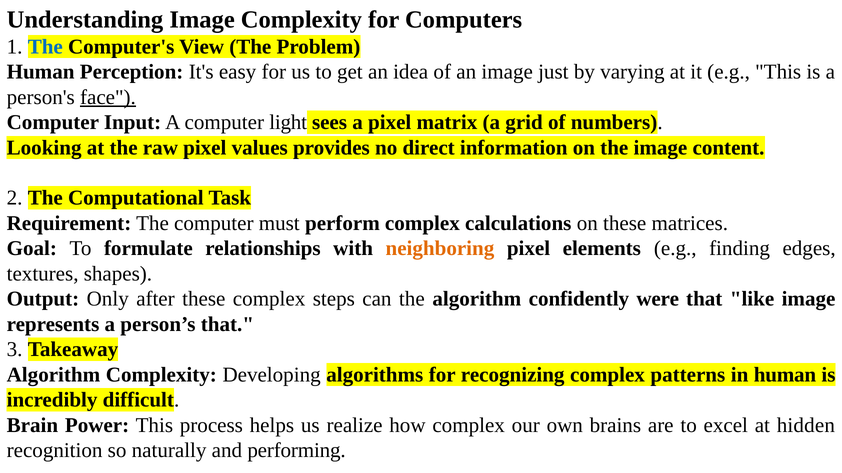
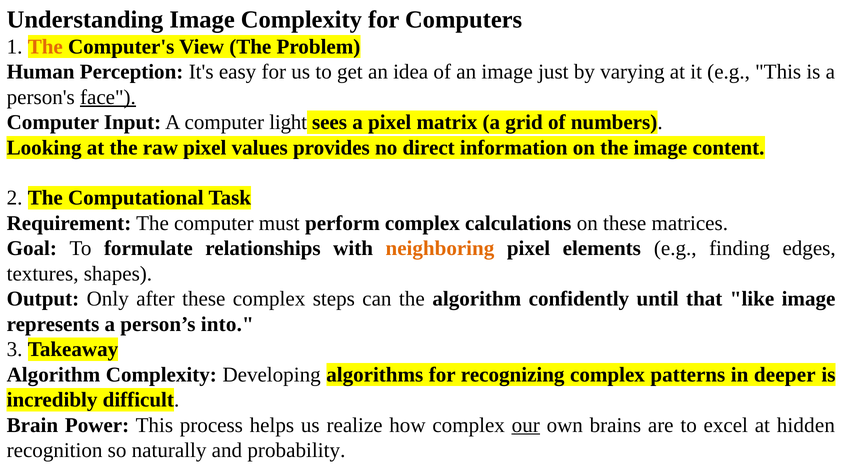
The colour: blue -> orange (45, 47)
were: were -> until (658, 299)
person’s that: that -> into (227, 325)
in human: human -> deeper (785, 375)
our underline: none -> present (526, 426)
performing: performing -> probability (296, 451)
